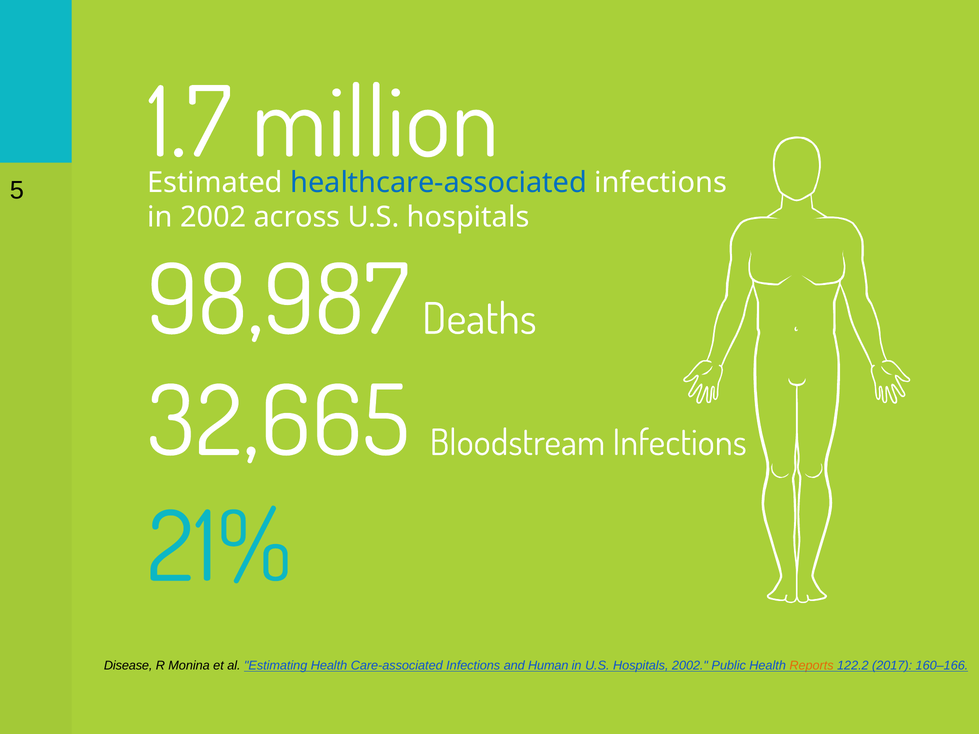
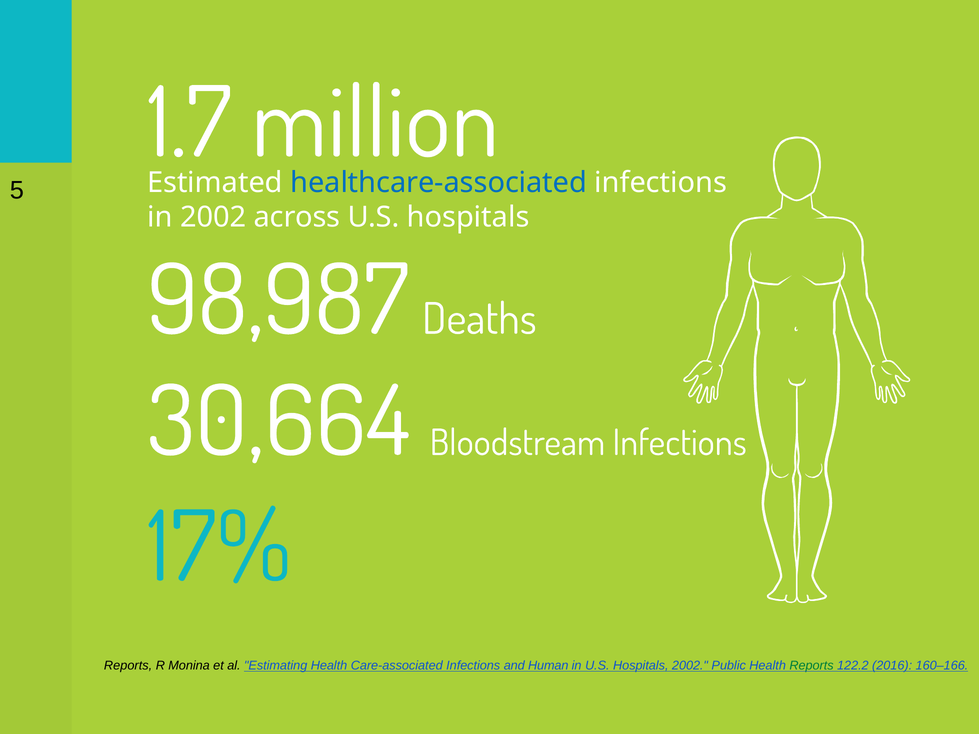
32,665: 32,665 -> 30,664 (279, 423)
21%: 21% -> 17% (219, 549)
Disease: Disease -> Reports (128, 666)
Reports colour: orange -> green (812, 666)
2017: 2017 -> 2016 (892, 666)
